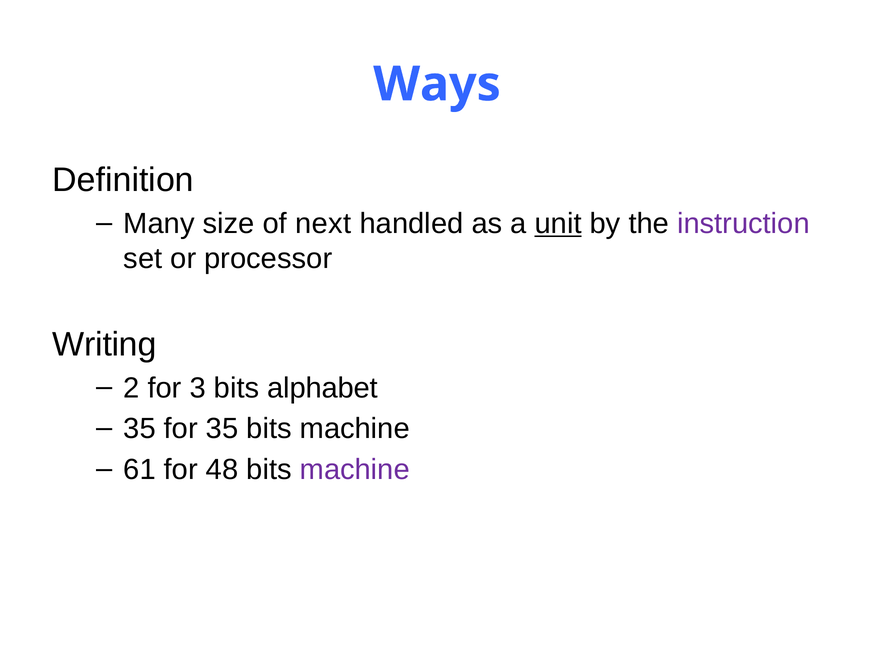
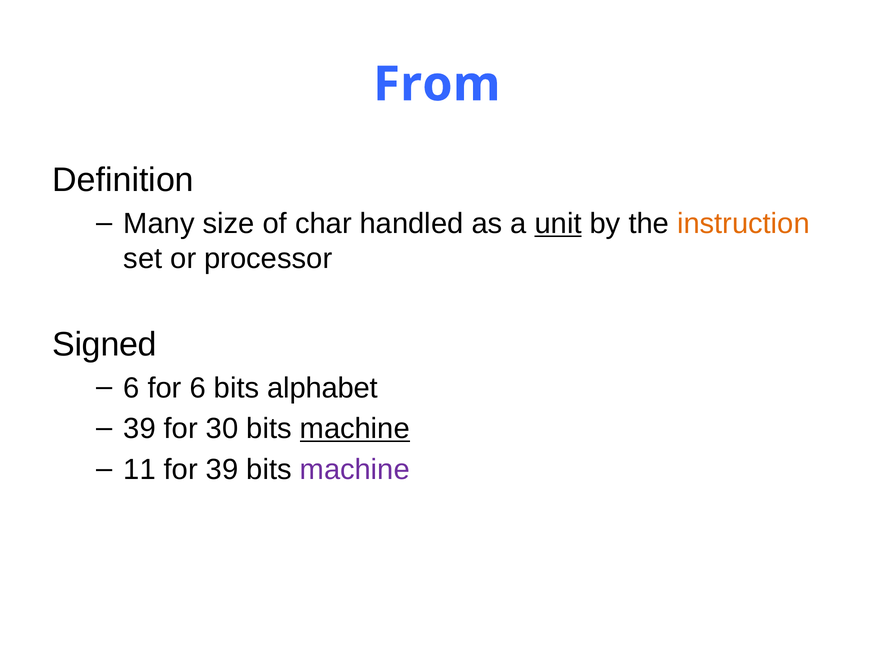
Ways: Ways -> From (437, 84)
next: next -> char (323, 223)
instruction colour: purple -> orange (743, 223)
Writing: Writing -> Signed (104, 344)
2: 2 -> 6 (132, 388)
for 3: 3 -> 6 (198, 388)
35: 35 -> 39 (140, 428)
for 35: 35 -> 30 (222, 428)
machine underline: none -> present (355, 428)
61: 61 -> 11 (140, 469)
for 48: 48 -> 39 (222, 469)
